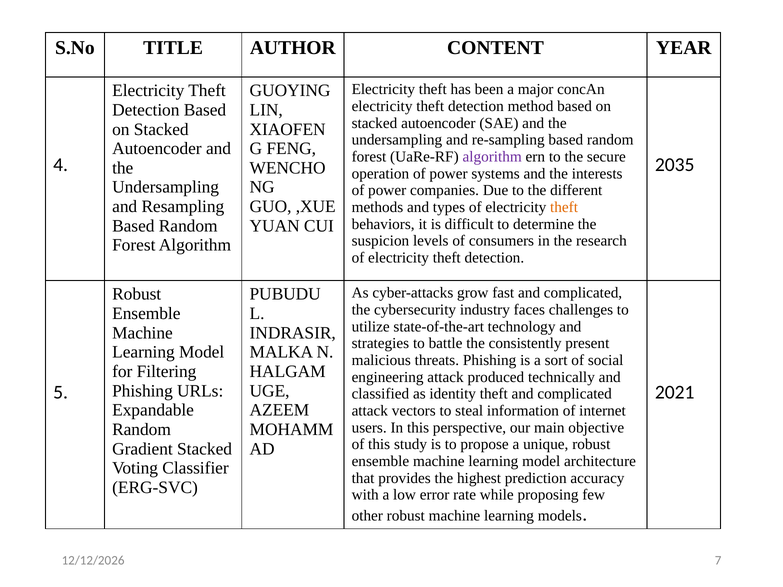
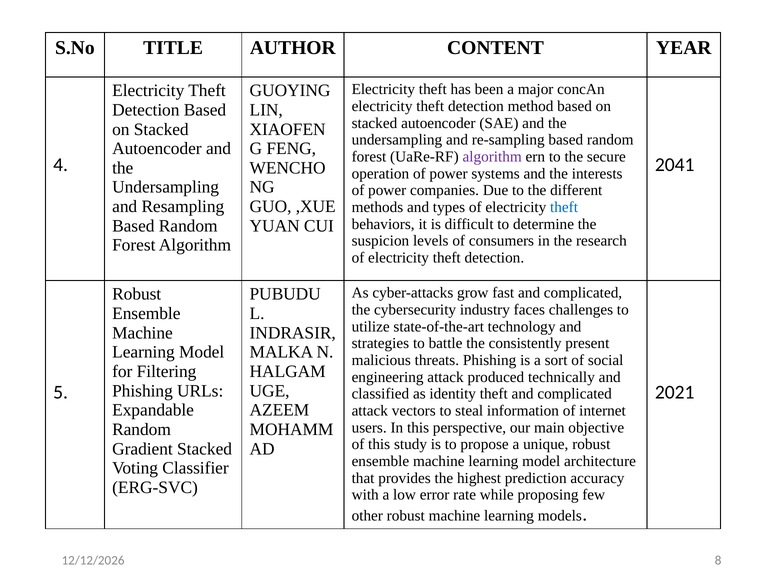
2035: 2035 -> 2041 (675, 165)
theft colour: orange -> blue (564, 207)
7: 7 -> 8 (718, 561)
